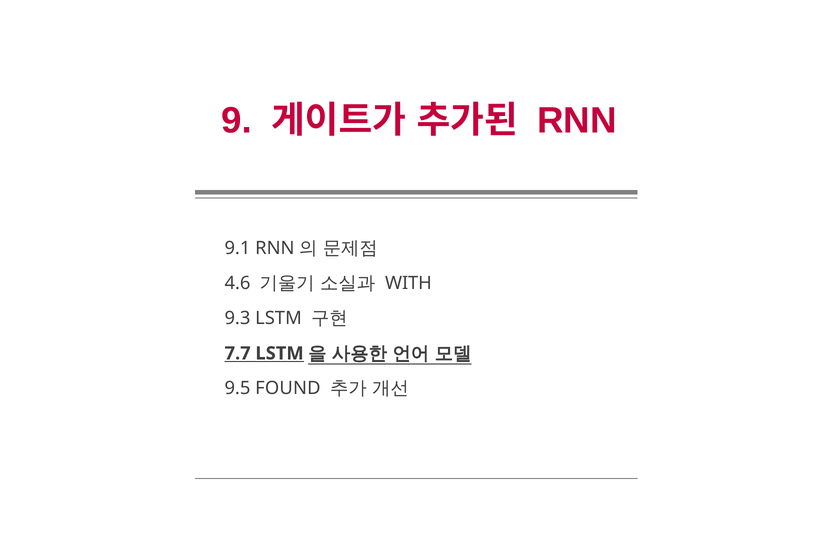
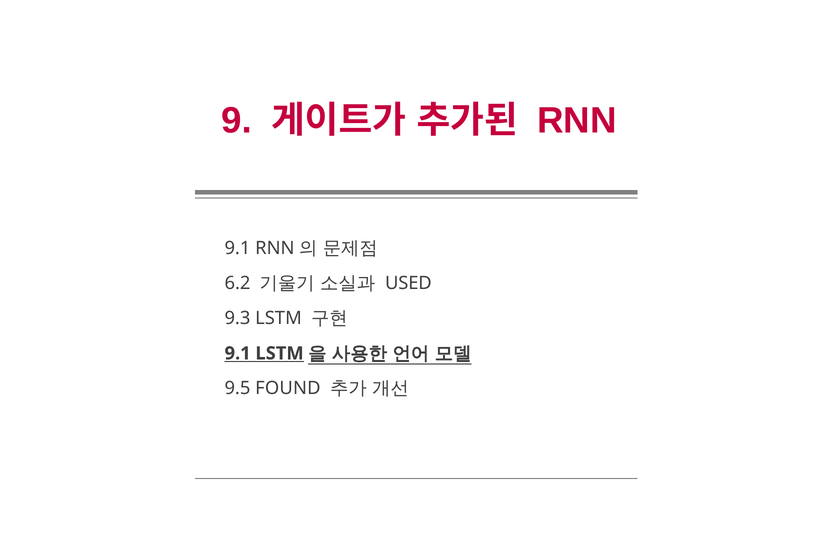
4.6: 4.6 -> 6.2 (238, 283)
WITH: WITH -> USED (408, 283)
7.7: 7.7 -> 9.1 (238, 353)
